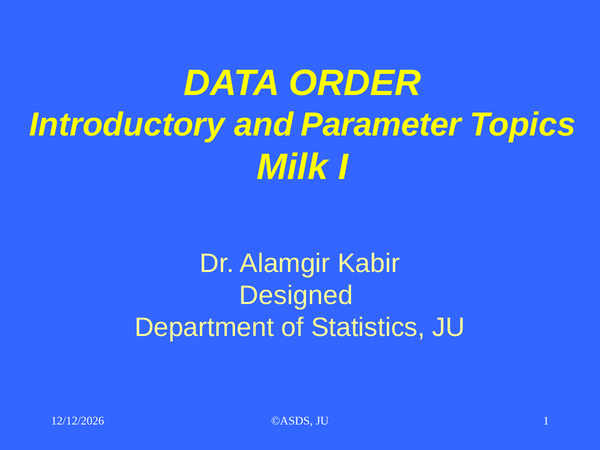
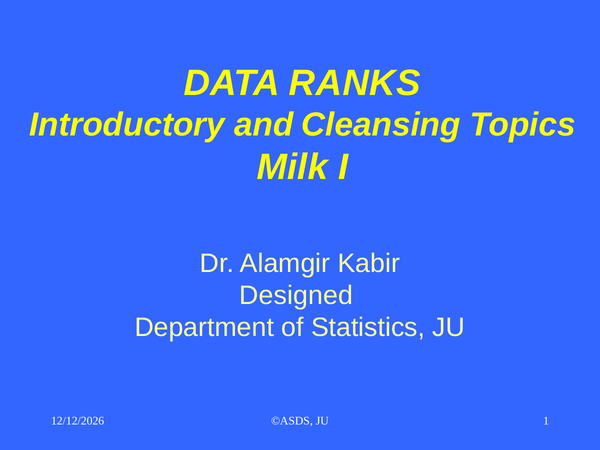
ORDER: ORDER -> RANKS (355, 83)
Parameter: Parameter -> Cleansing (381, 125)
